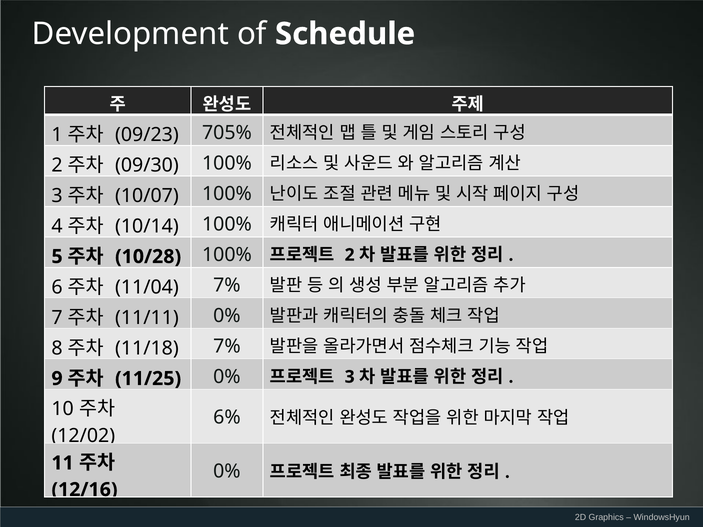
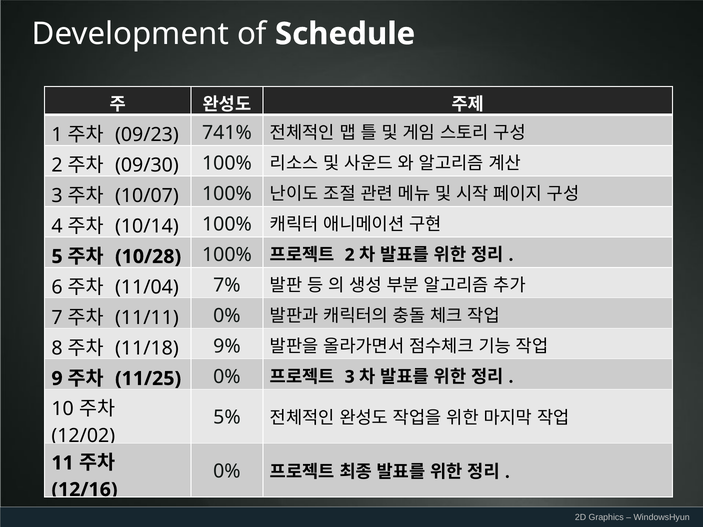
705%: 705% -> 741% (227, 133)
7%: 7% -> 9% (227, 346)
6%: 6% -> 5% (227, 418)
